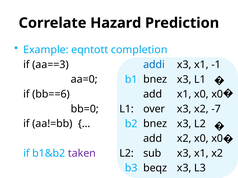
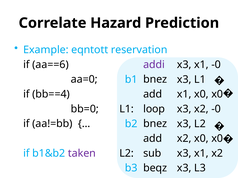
completion: completion -> reservation (139, 50)
aa==3: aa==3 -> aa==6 (51, 65)
addi colour: blue -> purple (154, 65)
x1 -1: -1 -> -0 (216, 65)
bb==6: bb==6 -> bb==4 (51, 94)
over: over -> loop (154, 109)
x2 -7: -7 -> -0 (216, 109)
